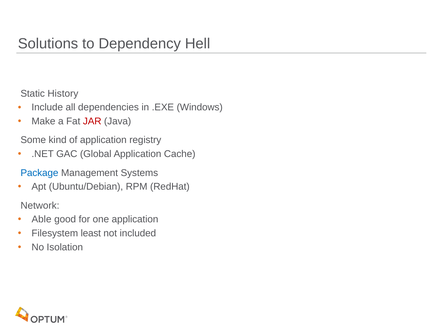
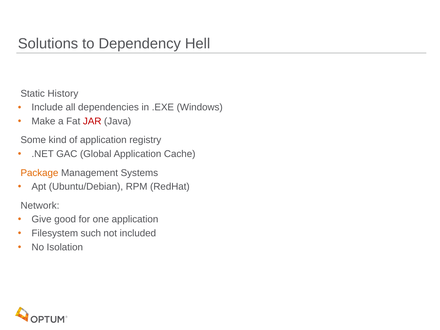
Package colour: blue -> orange (39, 173)
Able: Able -> Give (42, 219)
least: least -> such (91, 233)
